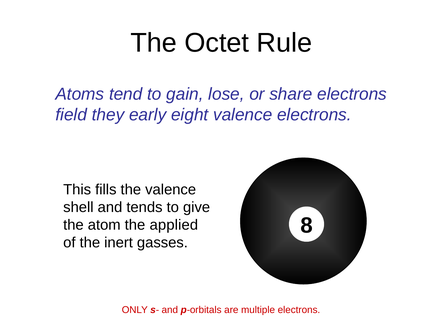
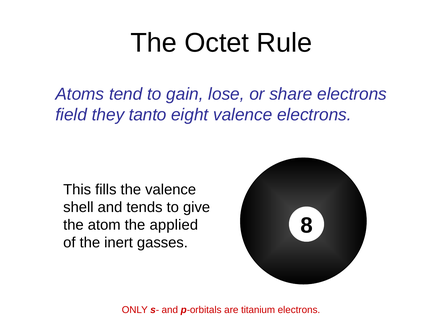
early: early -> tanto (148, 114)
multiple: multiple -> titanium (258, 309)
